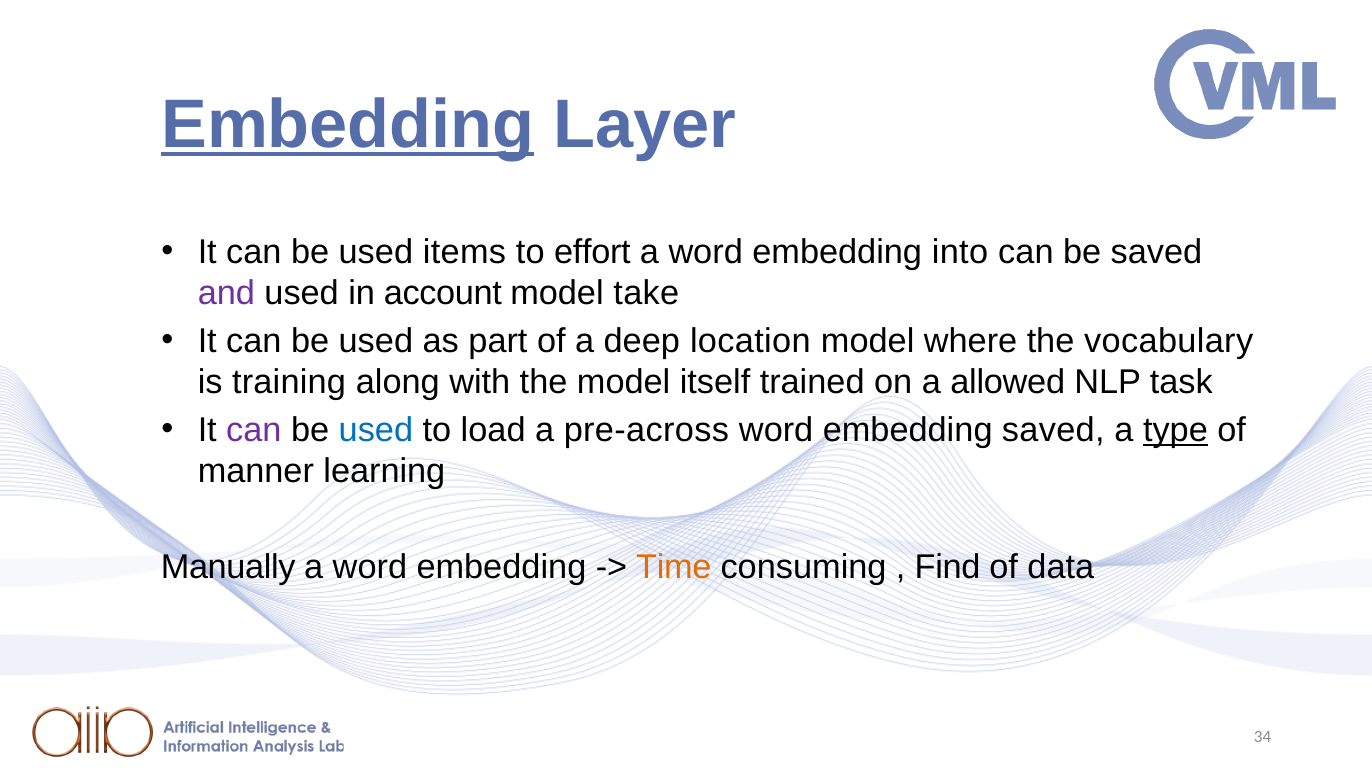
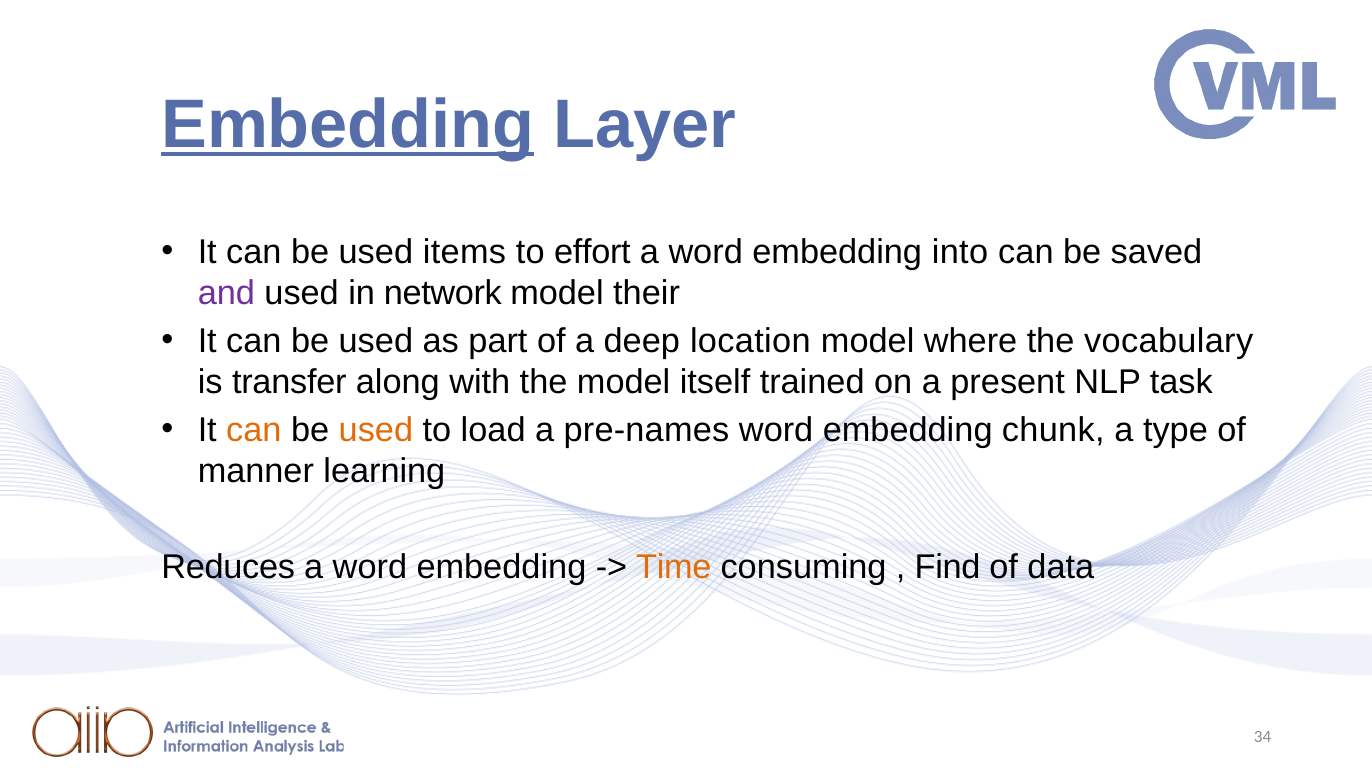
account: account -> network (443, 293)
take: take -> their (647, 293)
training: training -> transfer (289, 382)
allowed: allowed -> present (1008, 382)
can colour: purple -> orange (254, 430)
used colour: blue -> orange (376, 430)
pre-across: pre-across -> pre-names (646, 430)
embedding saved: saved -> chunk (1053, 430)
type underline: present -> none (1175, 430)
Manually: Manually -> Reduces (228, 567)
